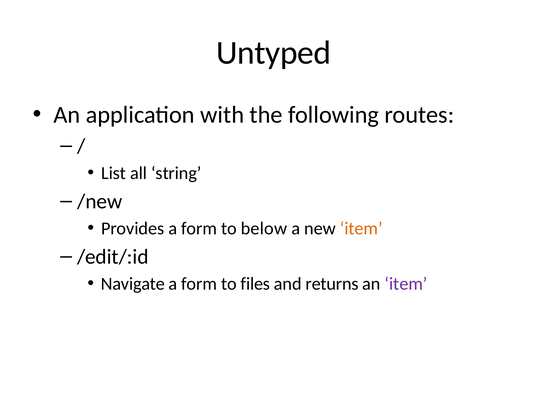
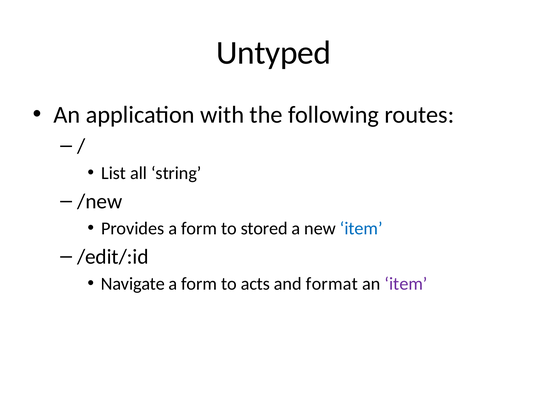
below: below -> stored (264, 229)
item colour: orange -> blue (361, 229)
files: files -> acts (255, 284)
returns: returns -> format (332, 284)
